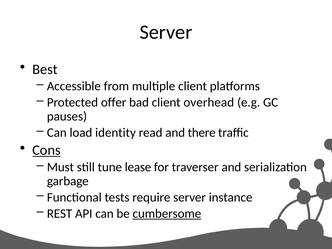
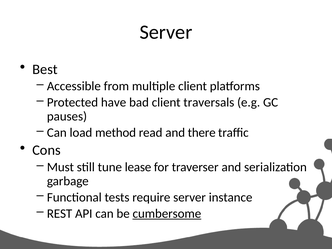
offer: offer -> have (114, 102)
overhead: overhead -> traversals (209, 102)
identity: identity -> method (116, 133)
Cons underline: present -> none (46, 150)
